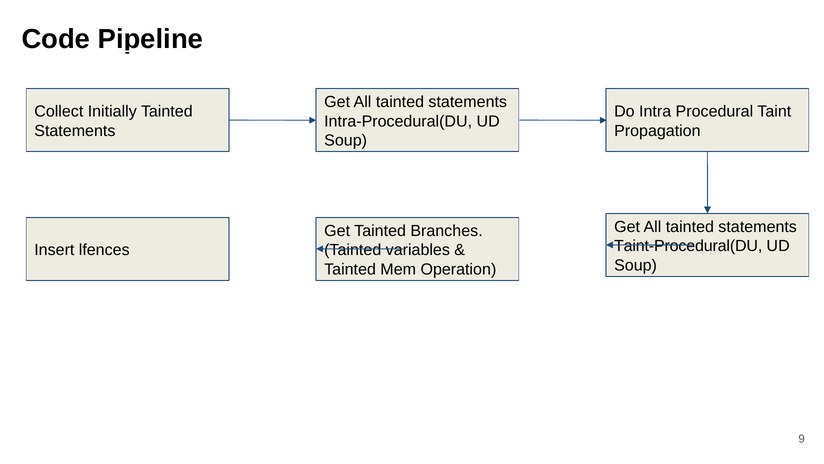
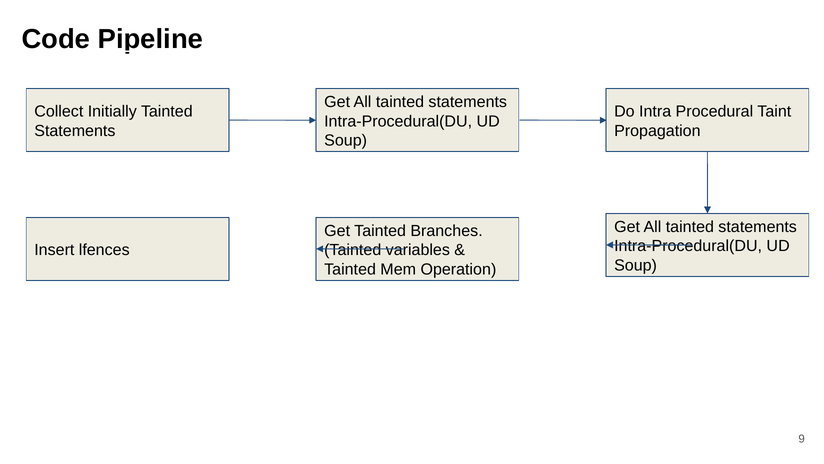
Taint-Procedural(DU: Taint-Procedural(DU -> Intra-Procedural(DU (688, 246)
